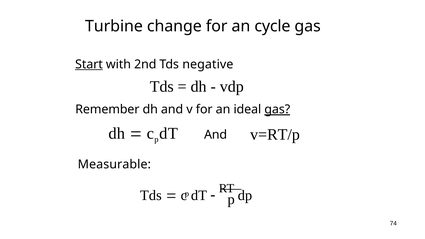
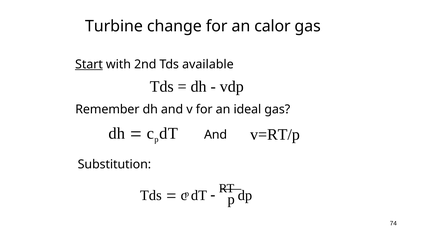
cycle: cycle -> calor (272, 26)
negative: negative -> available (208, 64)
gas underline: present -> none (277, 110)
Measurable: Measurable -> Substitution (114, 164)
